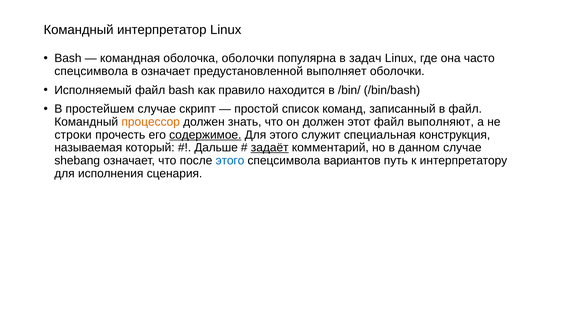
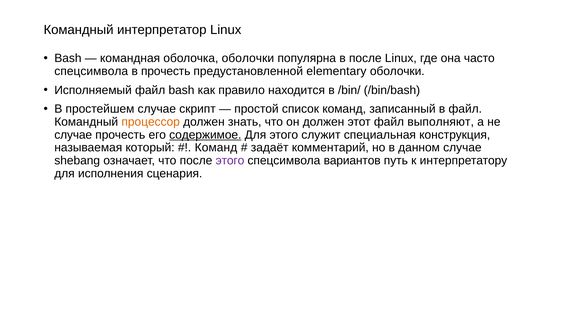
в задач: задач -> после (365, 58)
в означает: означает -> прочесть (166, 71)
выполняет: выполняет -> elementary (336, 71)
строки: строки -> случае (73, 135)
Дальше: Дальше -> Команд (216, 148)
задаёт underline: present -> none (270, 148)
этого colour: blue -> purple (230, 160)
